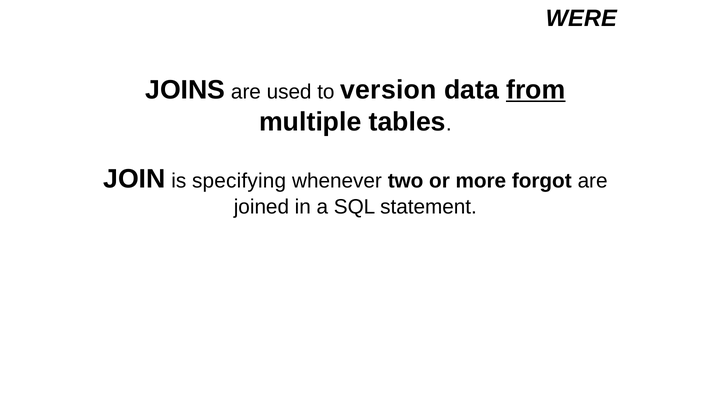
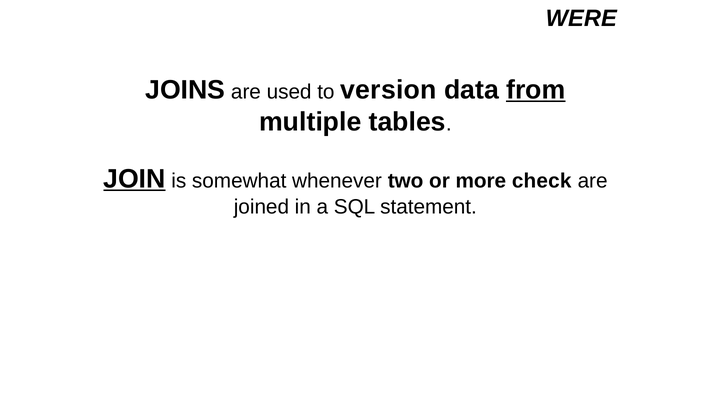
JOIN underline: none -> present (135, 179)
specifying: specifying -> somewhat (239, 181)
forgot: forgot -> check (542, 181)
